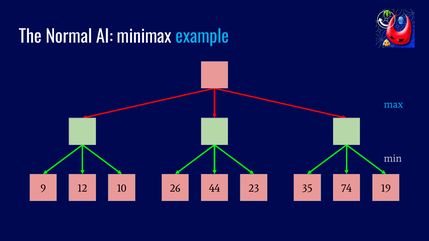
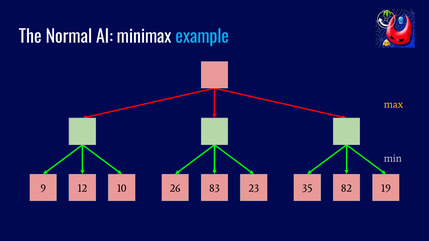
max colour: light blue -> yellow (393, 104)
44: 44 -> 83 (214, 189)
74: 74 -> 82 (346, 189)
